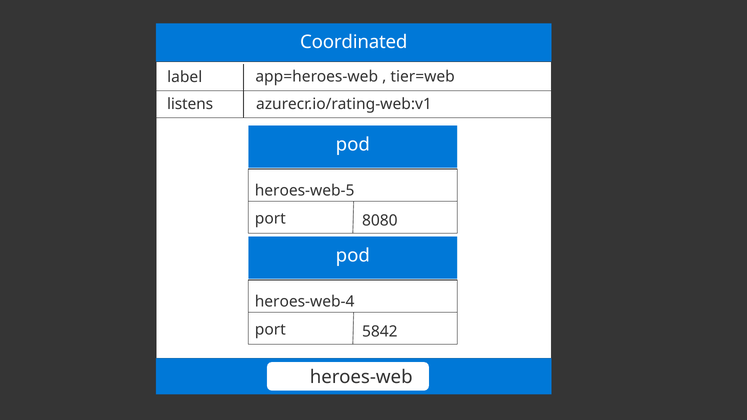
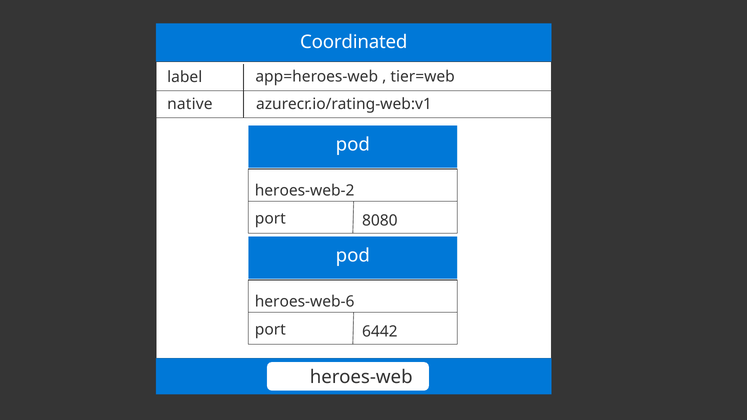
listens: listens -> native (190, 104)
heroes-web-5: heroes-web-5 -> heroes-web-2 (305, 191)
heroes-web-4: heroes-web-4 -> heroes-web-6 (305, 302)
5842: 5842 -> 6442 (380, 332)
